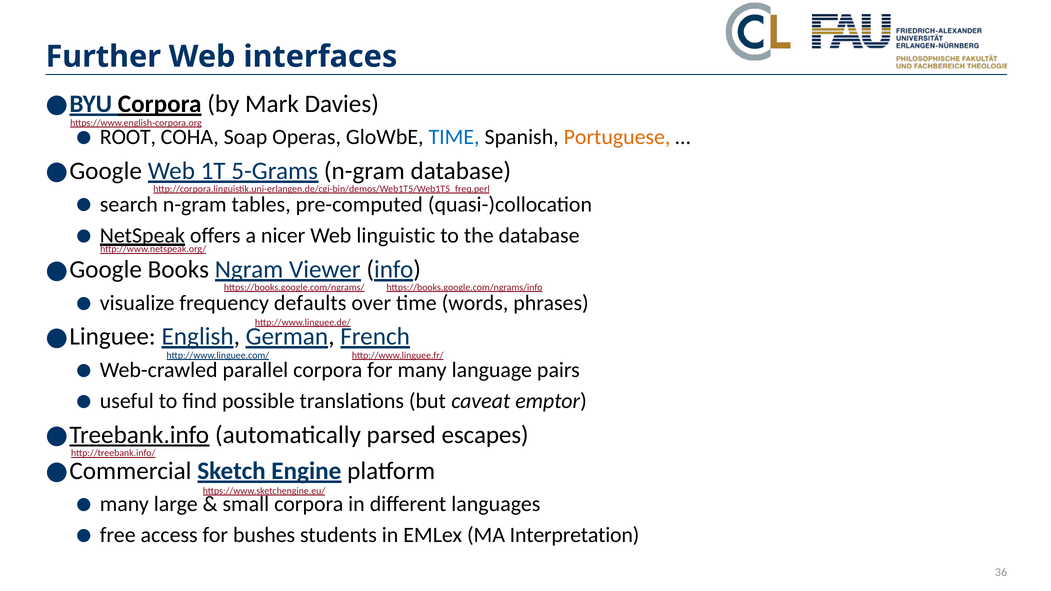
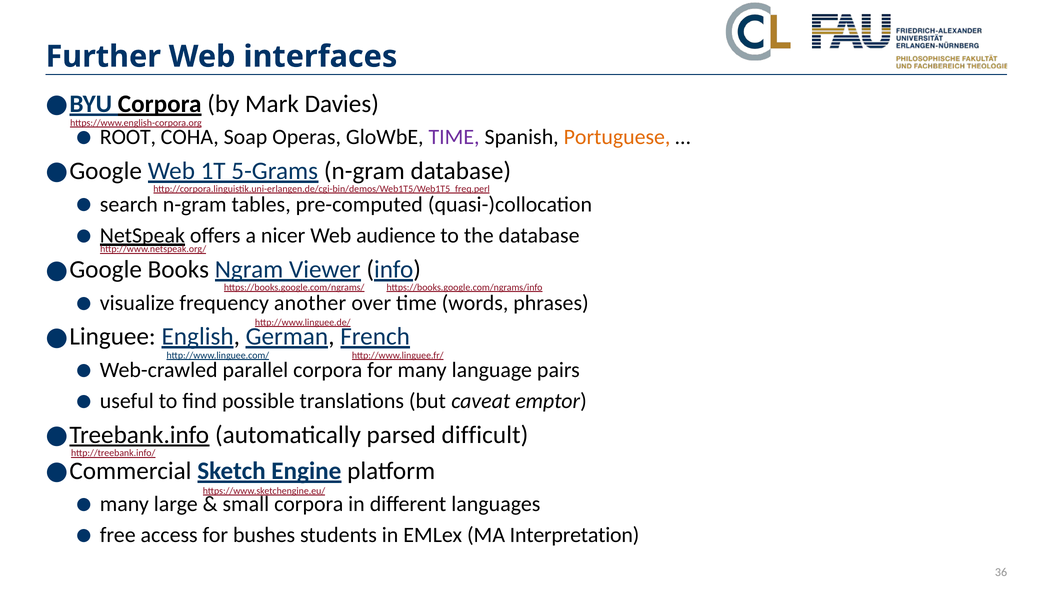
TIME colour: blue -> purple (454, 137)
linguistic: linguistic -> audience (396, 235)
defaults: defaults -> another (310, 303)
escapes: escapes -> difficult (485, 435)
